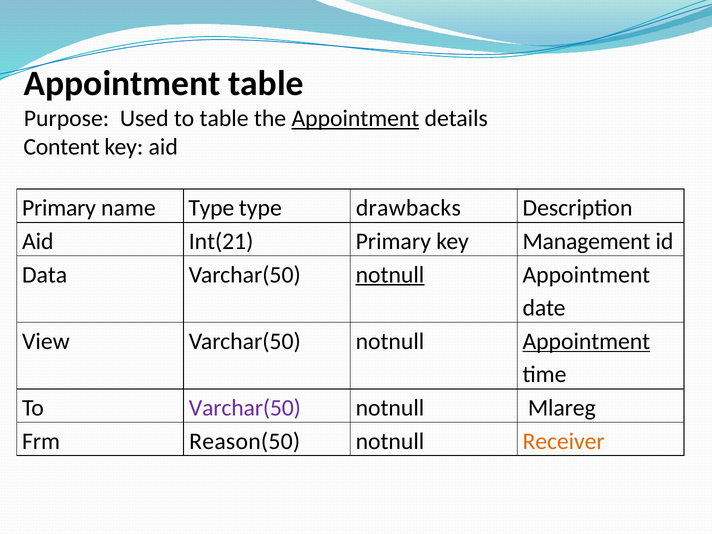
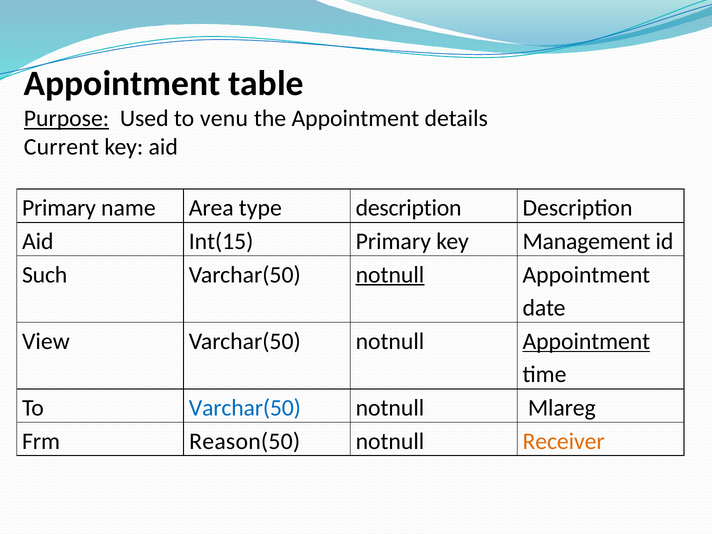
Purpose underline: none -> present (66, 118)
to table: table -> venu (224, 118)
Appointment underline: present -> none (355, 118)
Content: Content -> Current (61, 147)
name Type: Type -> Area (211, 208)
type drawbacks: drawbacks -> description (409, 208)
Int(21: Int(21 -> Int(15 (221, 241)
Data: Data -> Such (45, 275)
Varchar(50 colour: purple -> blue (245, 408)
